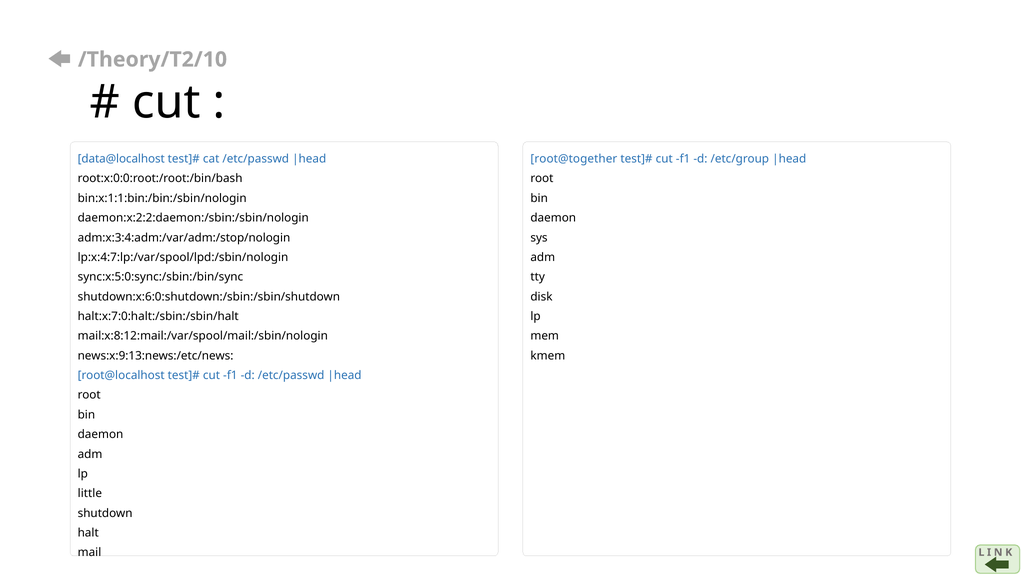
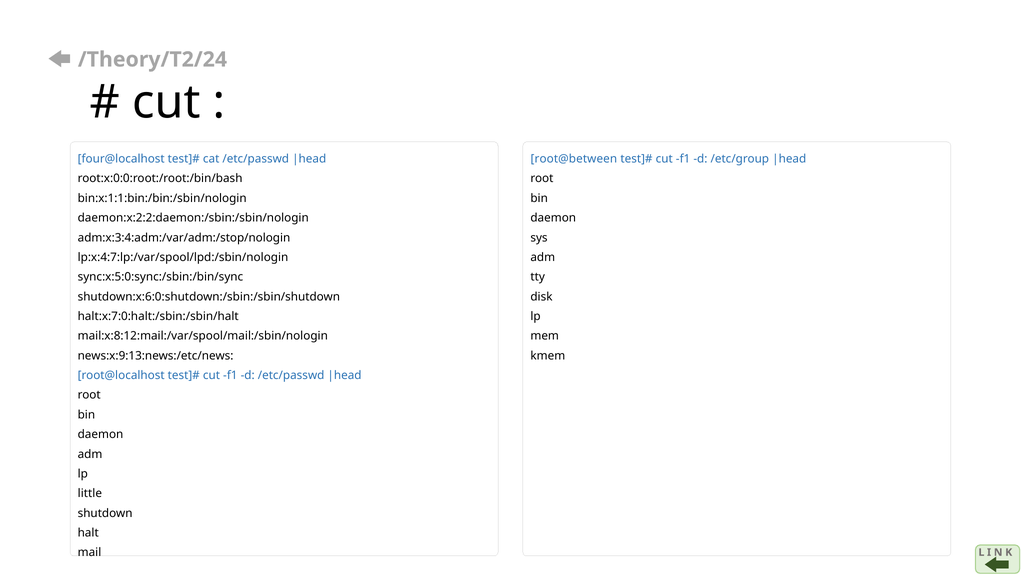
/Theory/T2/10: /Theory/T2/10 -> /Theory/T2/24 (152, 59)
data@localhost: data@localhost -> four@localhost (121, 159)
root@together: root@together -> root@between (574, 159)
